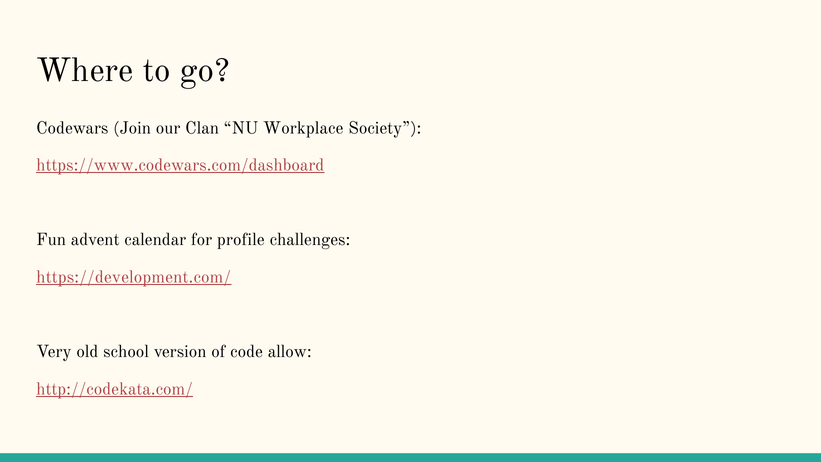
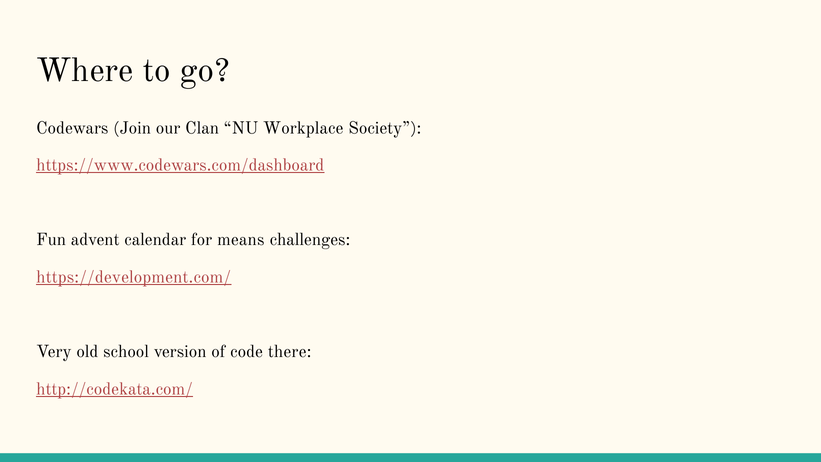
profile: profile -> means (241, 240)
allow: allow -> there (290, 352)
